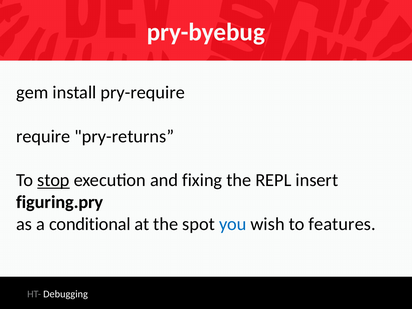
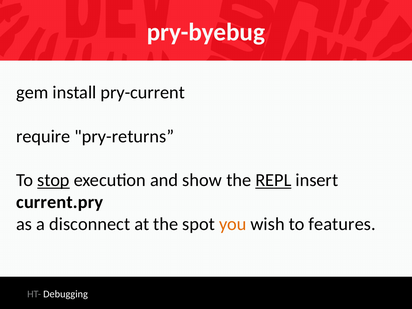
pry-require: pry-require -> pry-current (143, 92)
fixing: fixing -> show (202, 180)
REPL underline: none -> present (273, 180)
figuring.pry: figuring.pry -> current.pry (60, 202)
conditional: conditional -> disconnect (90, 224)
you colour: blue -> orange (233, 224)
